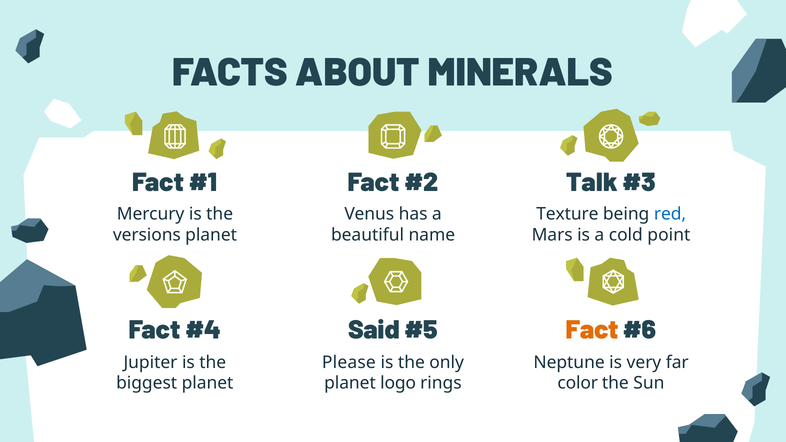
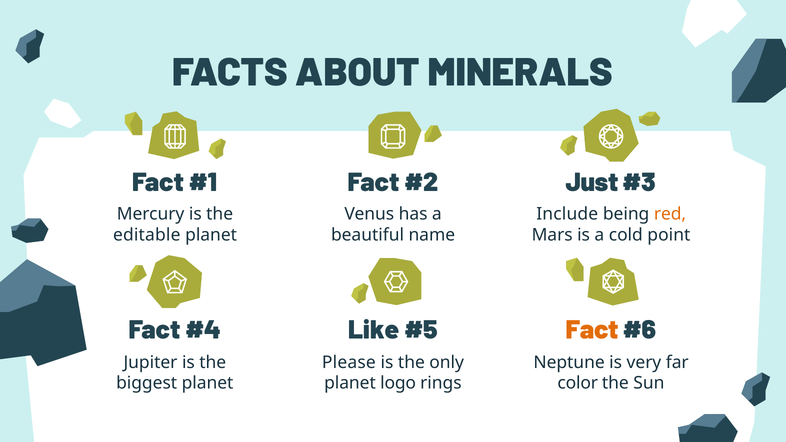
Talk: Talk -> Just (592, 183)
Texture: Texture -> Include (567, 214)
red colour: blue -> orange (670, 214)
versions: versions -> editable (147, 235)
Said: Said -> Like (374, 330)
